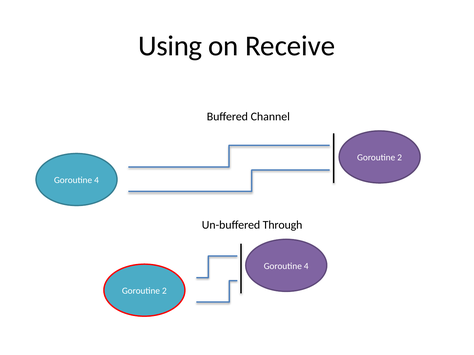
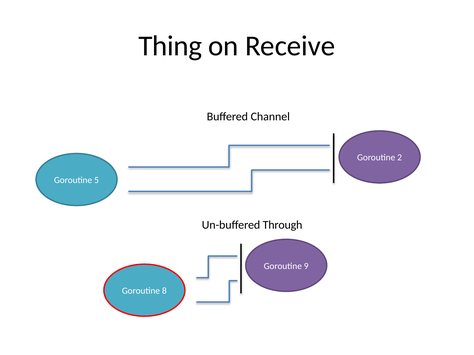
Using: Using -> Thing (170, 46)
4: 4 -> 5 (97, 180)
4: 4 -> 9 (306, 266)
2: 2 -> 8 (164, 291)
